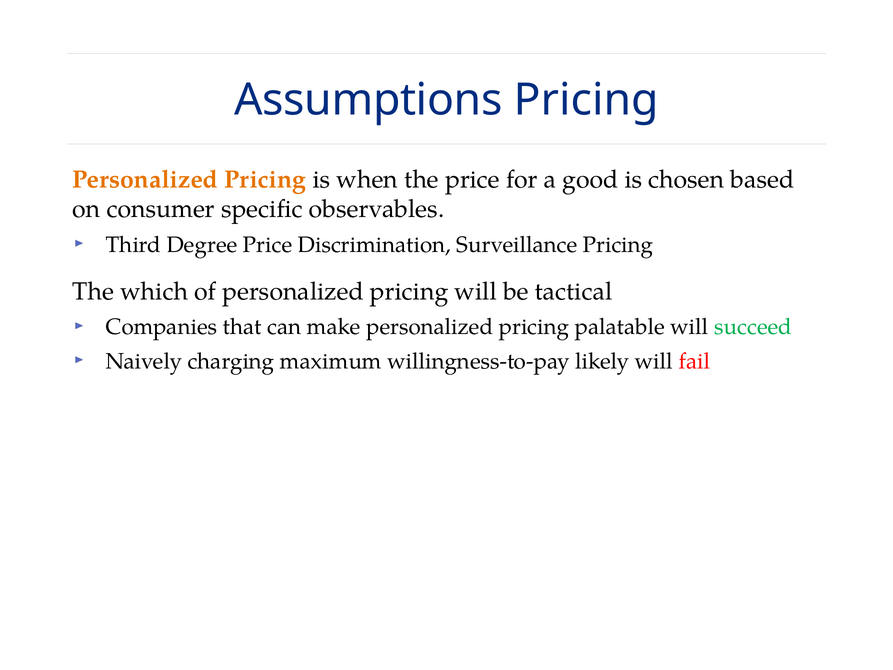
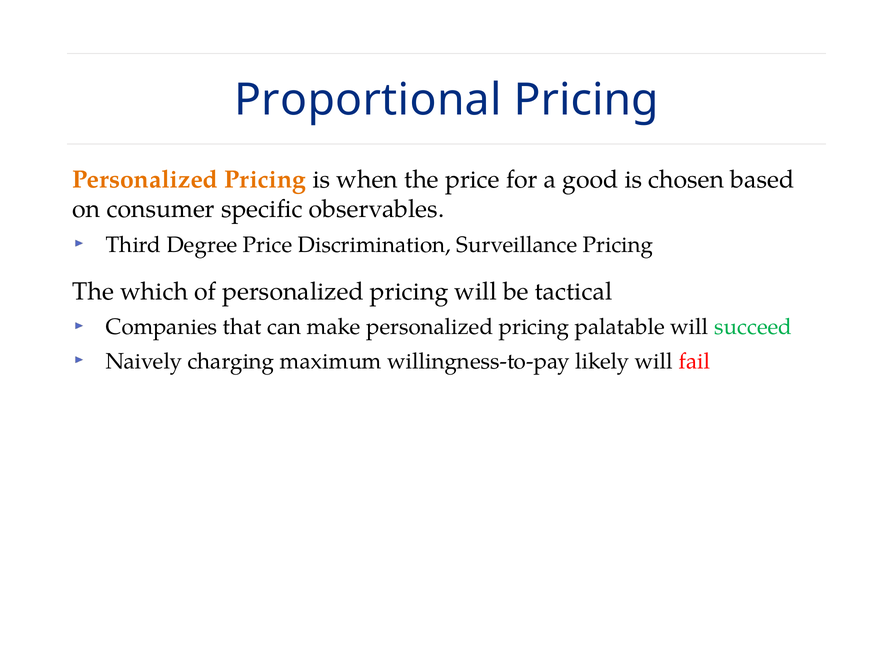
Assumptions: Assumptions -> Proportional (368, 100)
